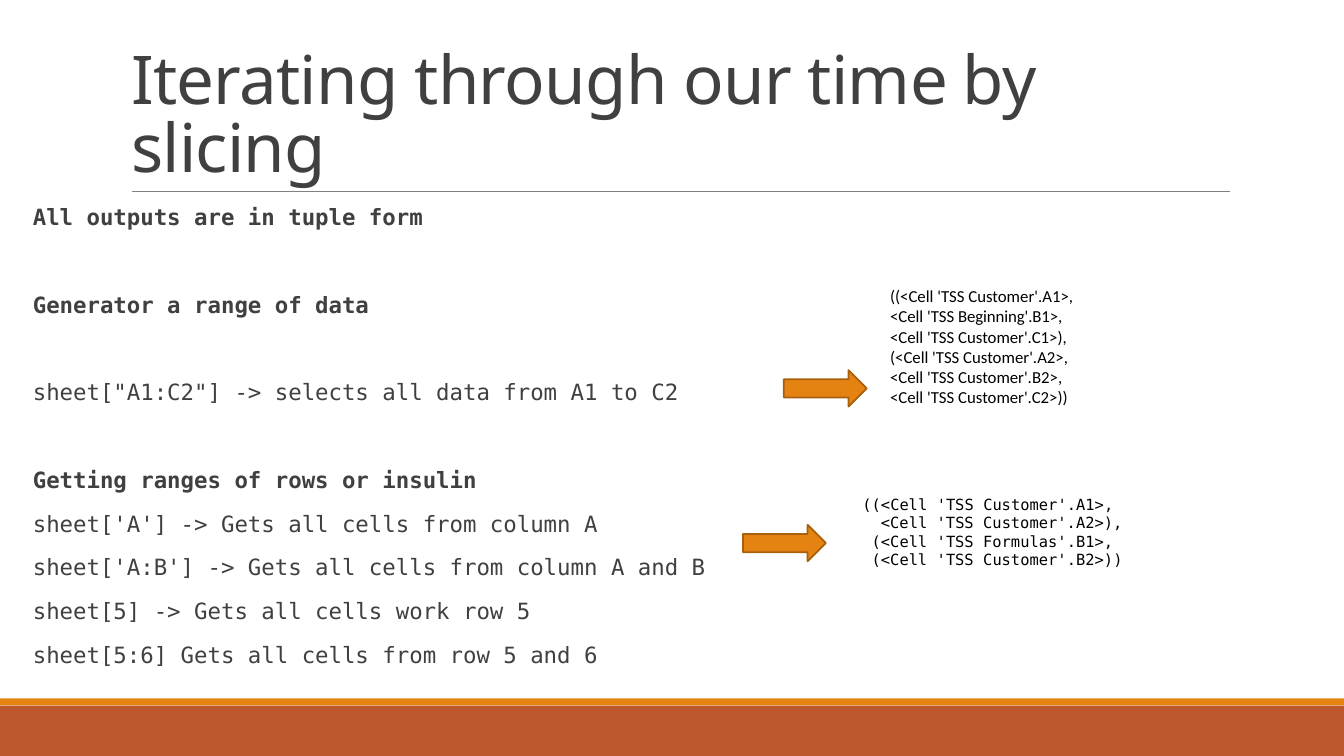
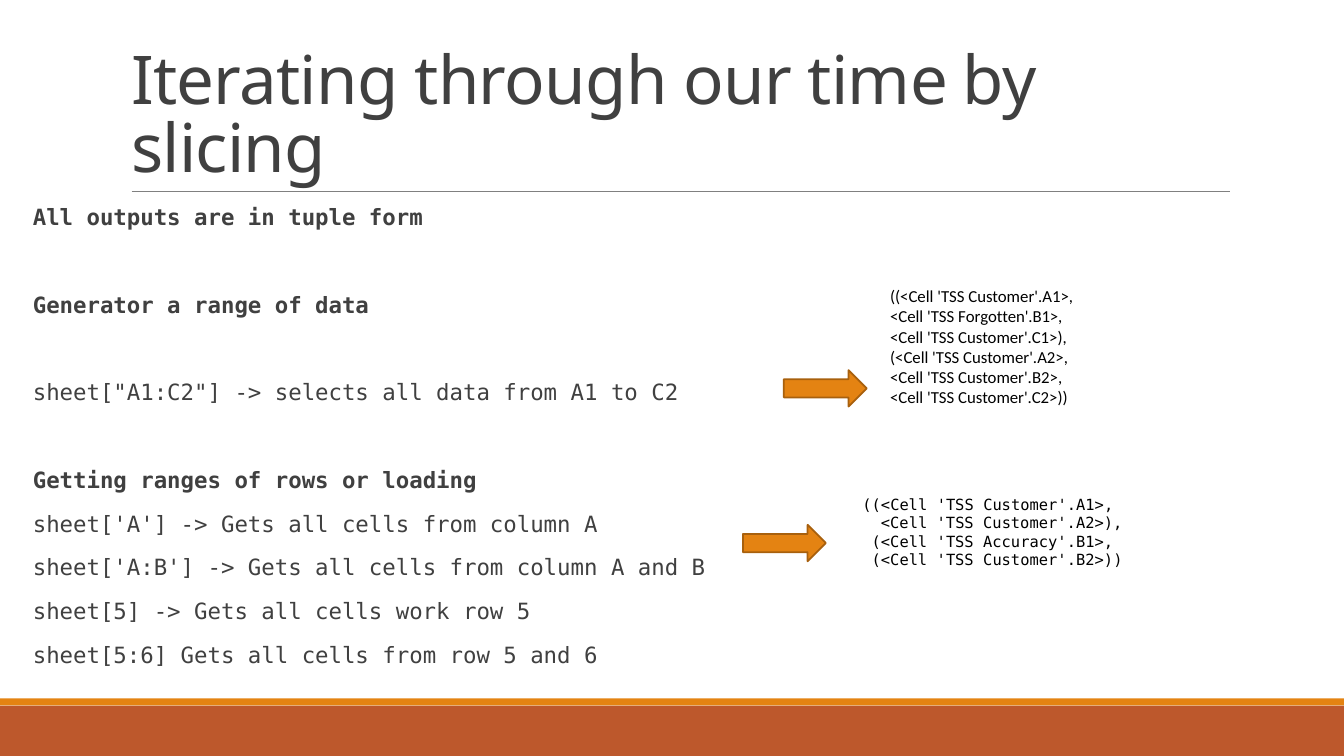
Beginning'.B1>: Beginning'.B1> -> Forgotten'.B1> (1010, 317)
insulin: insulin -> loading (429, 481)
Formulas'.B1>: Formulas'.B1> -> Accuracy'.B1> (1048, 542)
